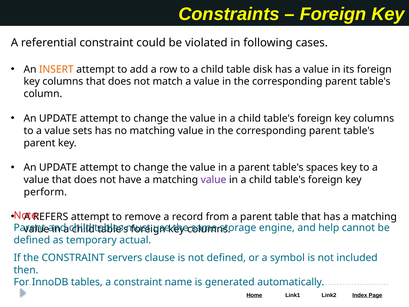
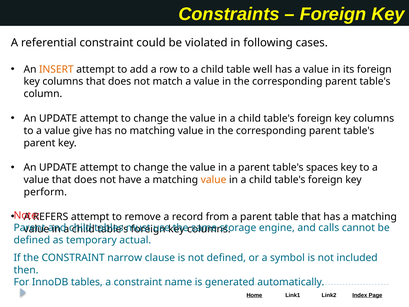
disk: disk -> well (263, 69)
sets: sets -> give (83, 131)
value colour: purple -> orange (214, 180)
help: help -> calls (329, 228)
servers: servers -> narrow (125, 258)
